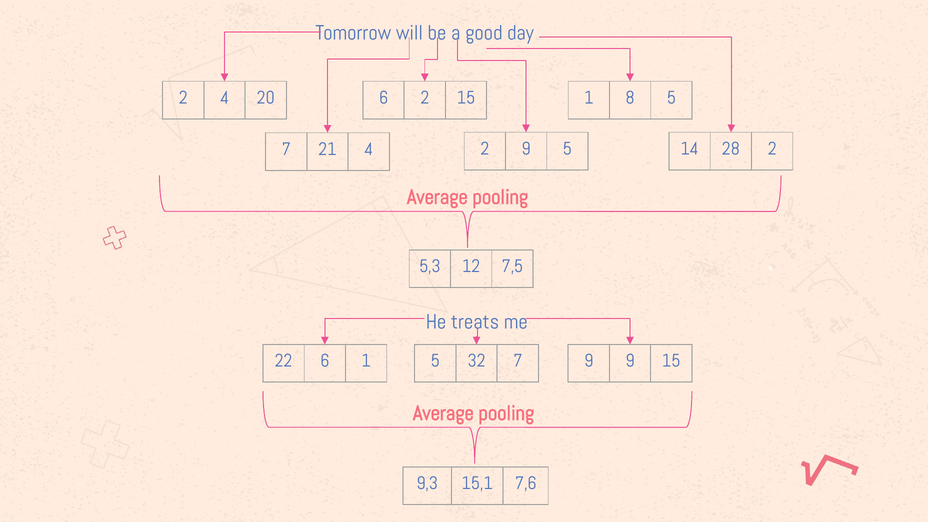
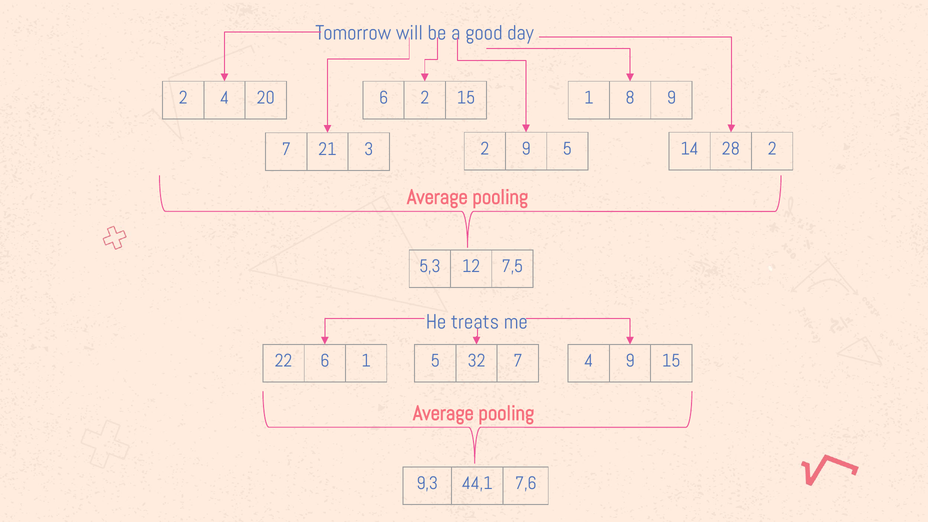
8 5: 5 -> 9 (671, 98)
21 4: 4 -> 3 (369, 149)
7 9: 9 -> 4 (589, 361)
15,1: 15,1 -> 44,1 (477, 483)
